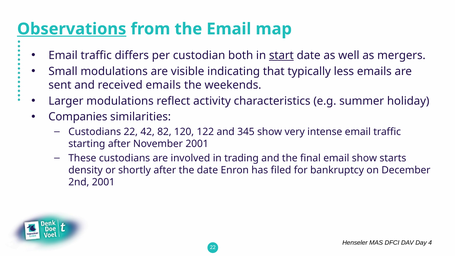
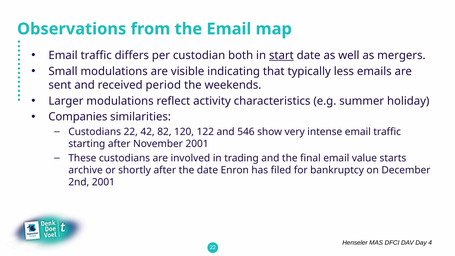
Observations underline: present -> none (72, 29)
received emails: emails -> period (163, 85)
345: 345 -> 546 (246, 132)
email show: show -> value (364, 158)
density: density -> archive (86, 170)
